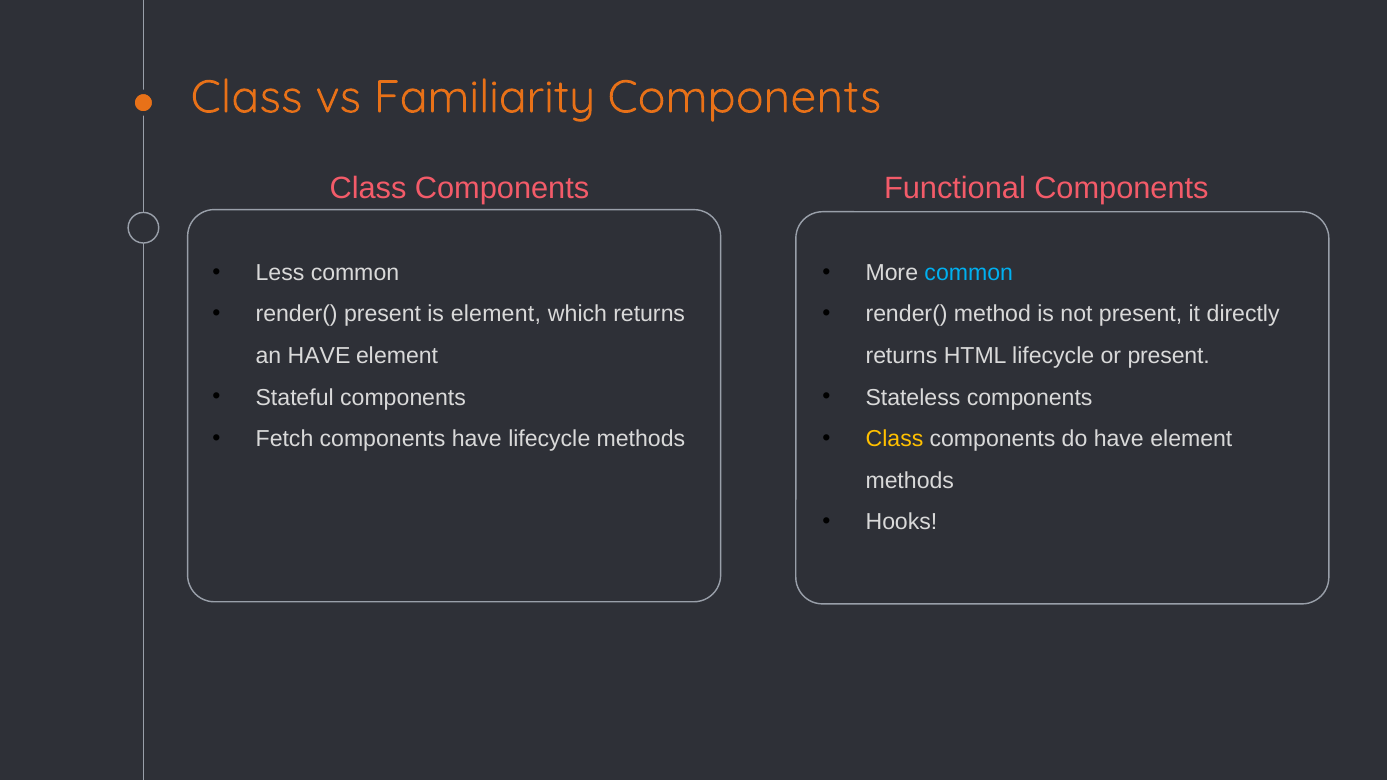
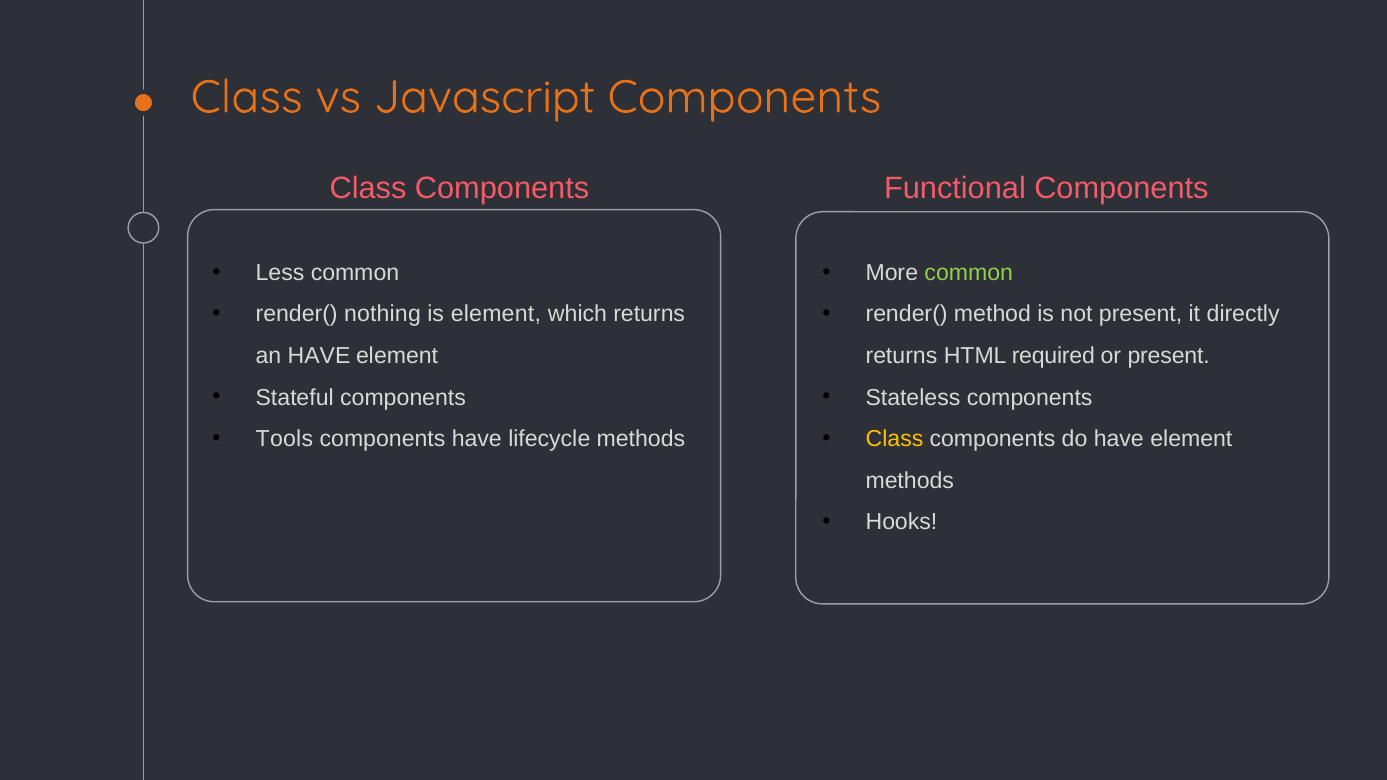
Familiarity: Familiarity -> Javascript (484, 97)
common colour: light blue -> light green (969, 273)
render( present: present -> nothing (382, 314)
HTML lifecycle: lifecycle -> required (1053, 356)
Fetch: Fetch -> Tools (284, 439)
